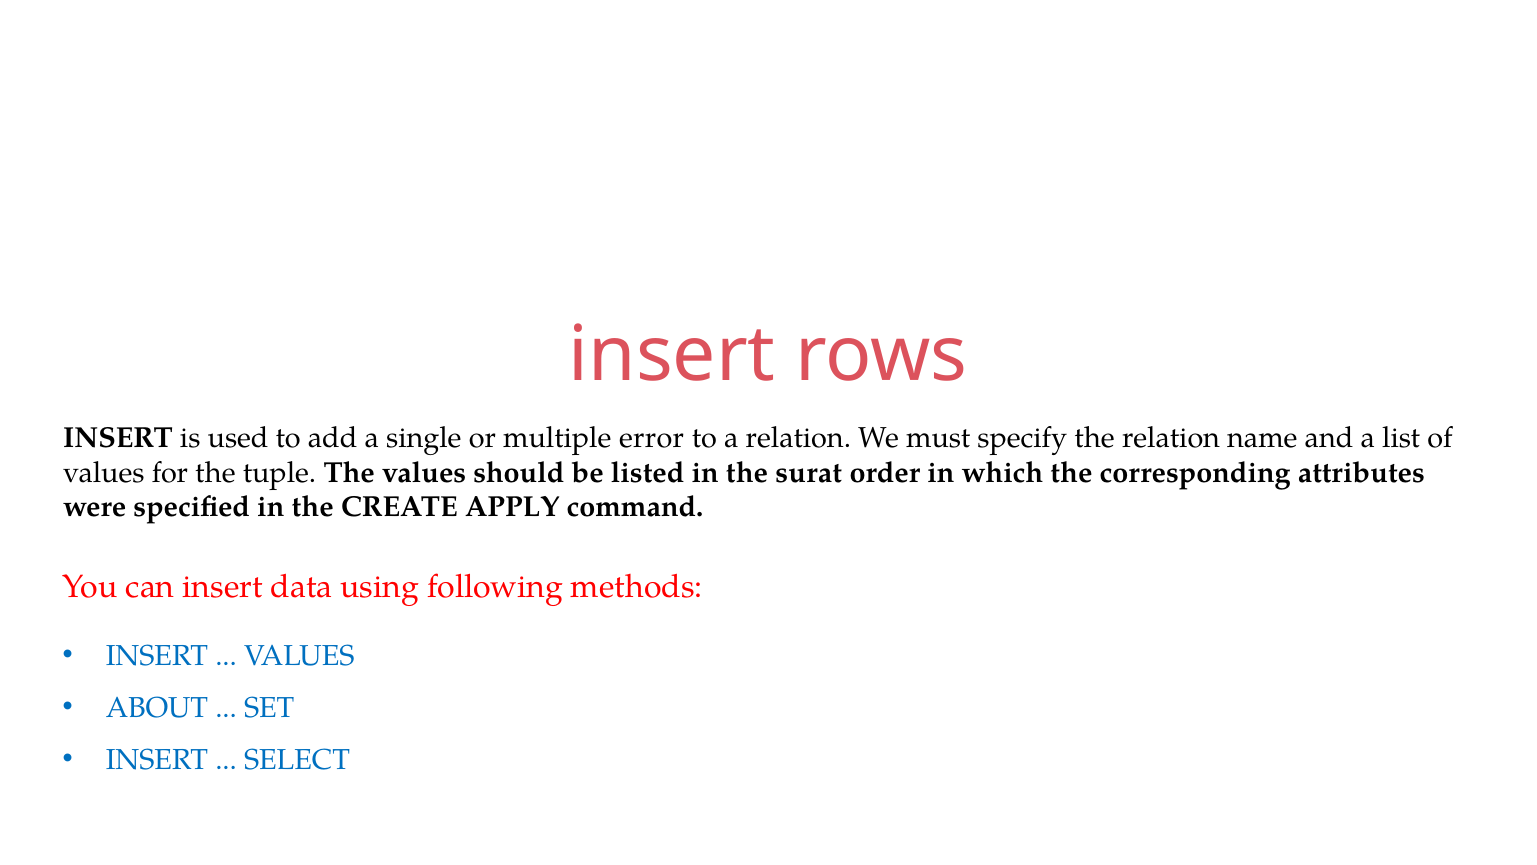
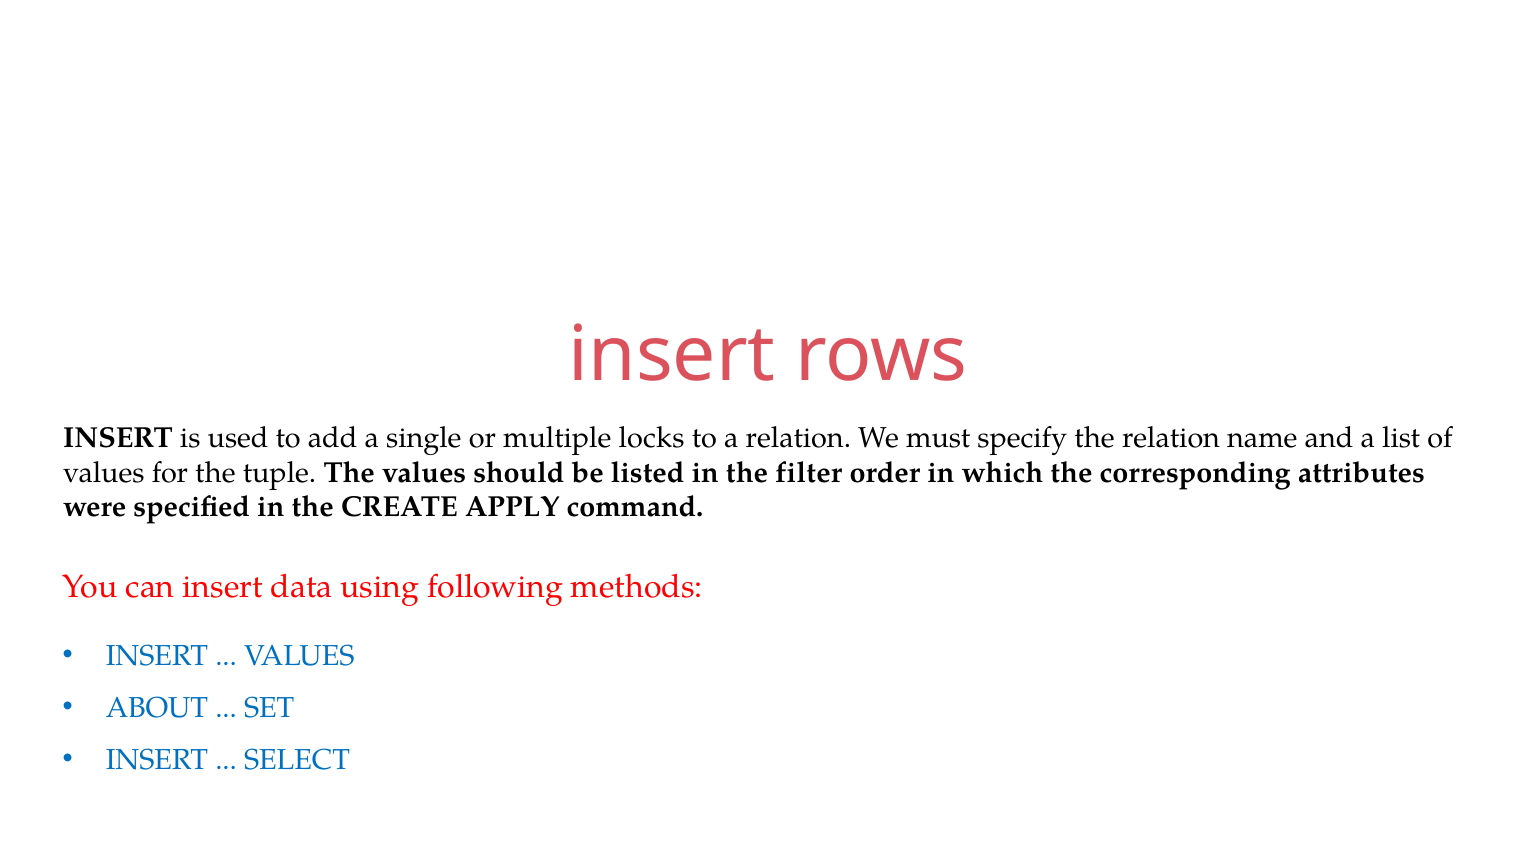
error: error -> locks (652, 438)
surat: surat -> filter (809, 473)
